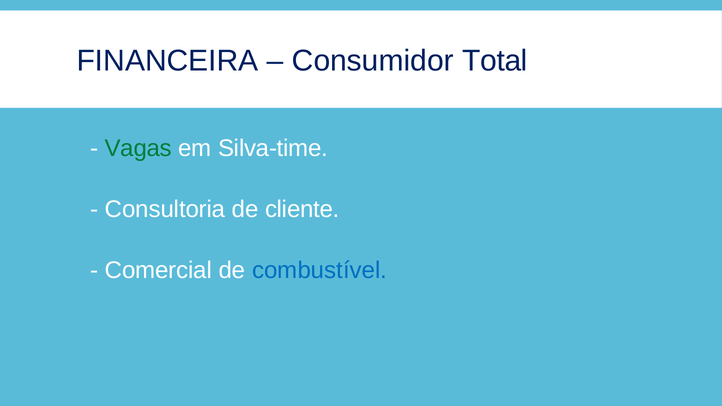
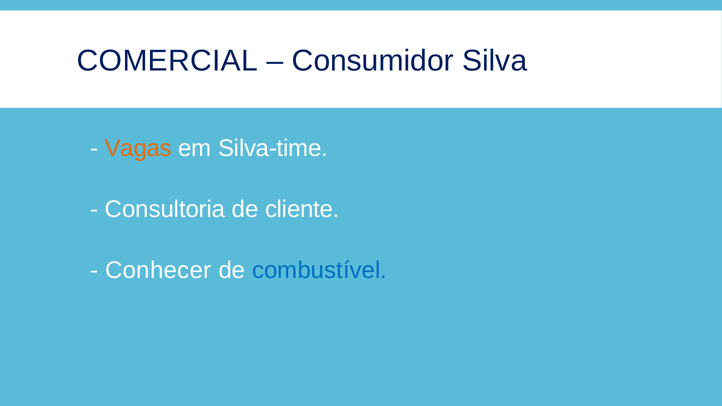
FINANCEIRA: FINANCEIRA -> COMERCIAL (167, 61)
Total: Total -> Silva (495, 61)
Vagas colour: green -> orange (138, 148)
Comercial: Comercial -> Conhecer (158, 271)
